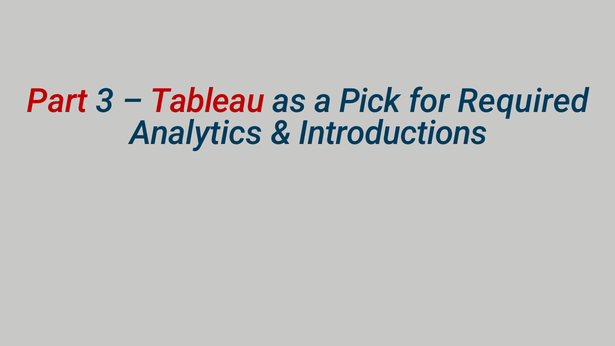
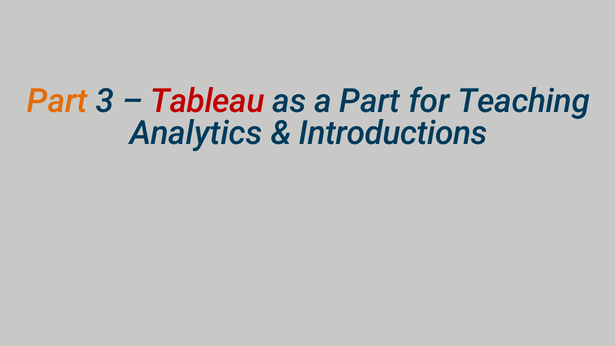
Part colour: red -> orange (57, 101)
a Pick: Pick -> Part (370, 101)
Required: Required -> Teaching (524, 101)
